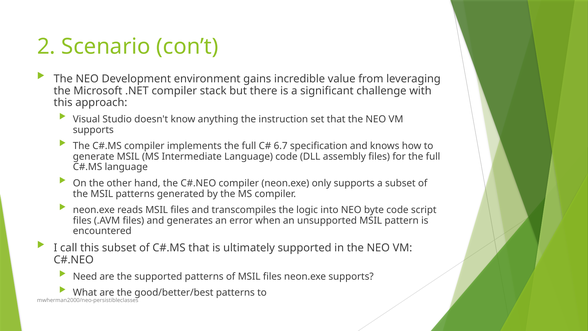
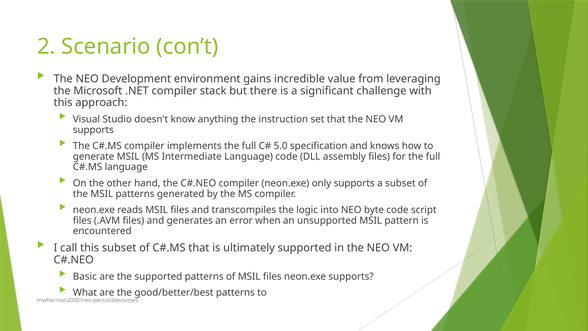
6.7: 6.7 -> 5.0 (281, 146)
Need: Need -> Basic (85, 276)
